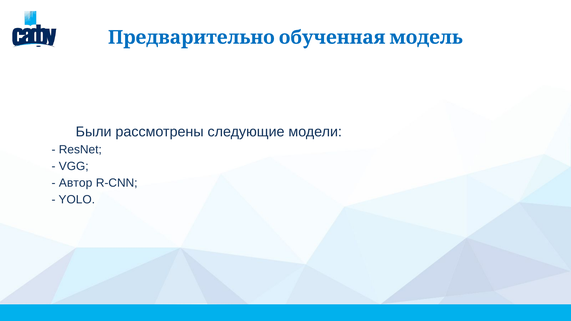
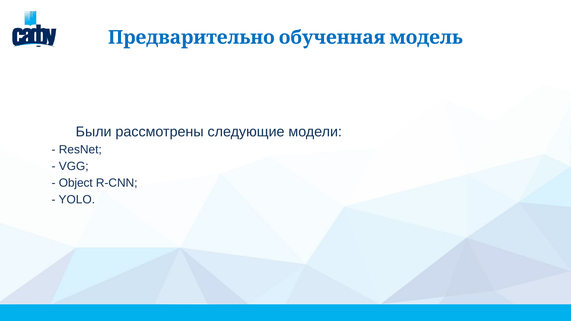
Автор: Автор -> Object (76, 183)
